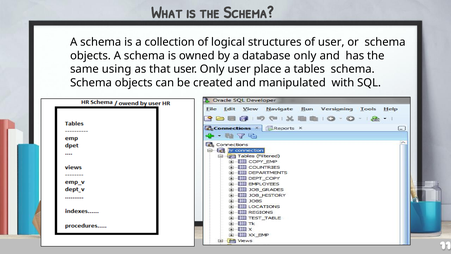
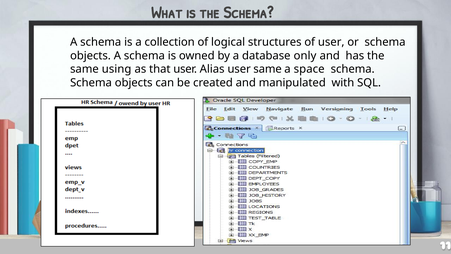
user Only: Only -> Alias (212, 69)
user place: place -> same (268, 69)
tables: tables -> space (309, 69)
